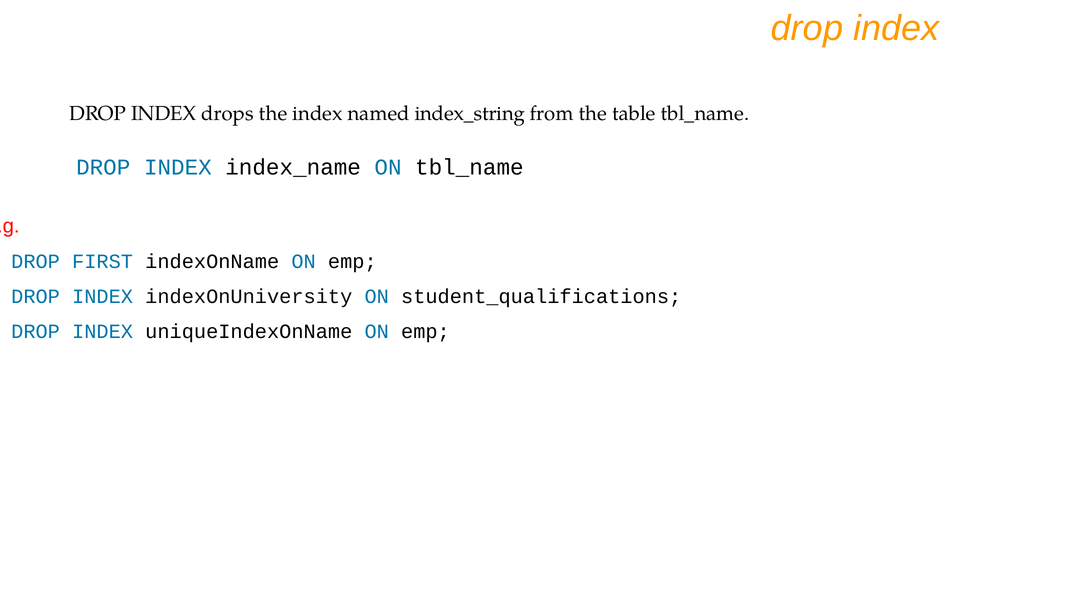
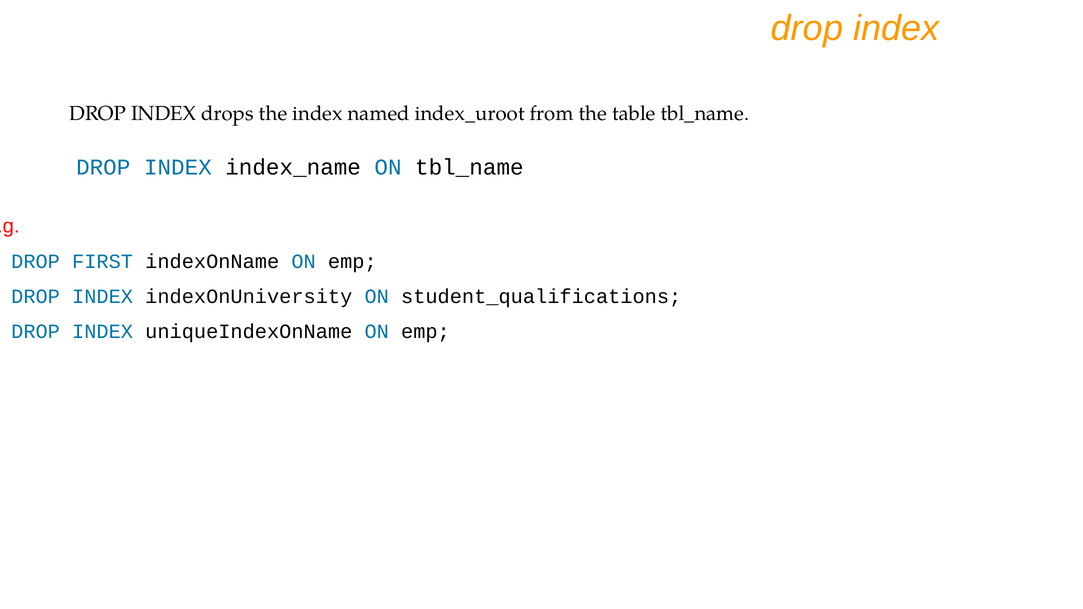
index_string: index_string -> index_uroot (470, 114)
